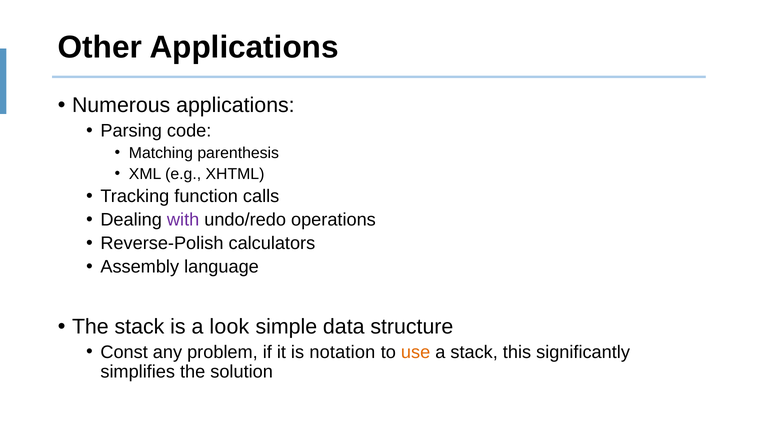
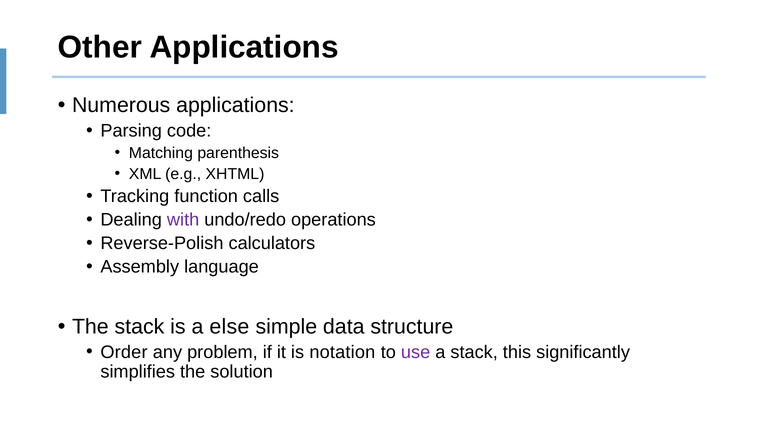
look: look -> else (229, 327)
Const: Const -> Order (124, 352)
use colour: orange -> purple (416, 352)
